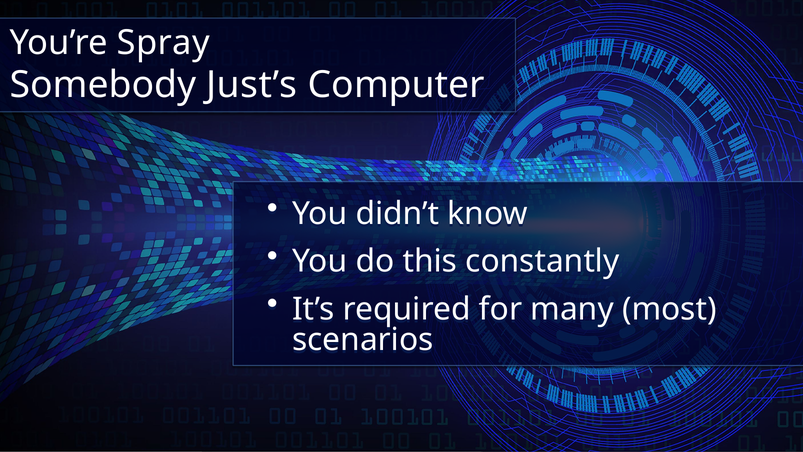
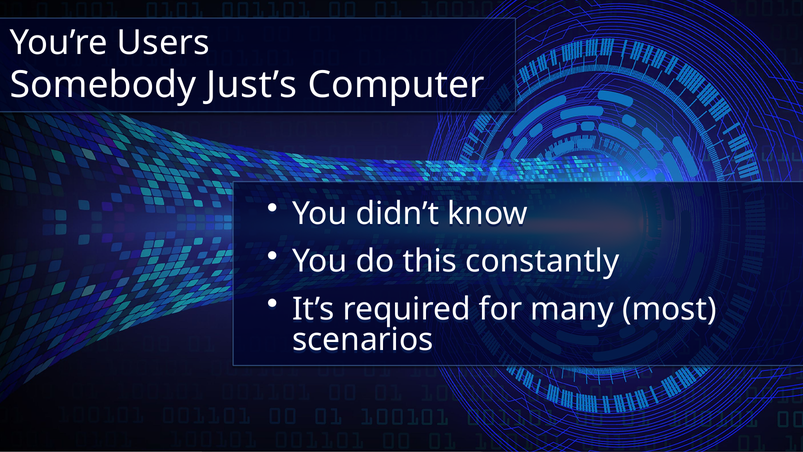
Spray: Spray -> Users (163, 43)
